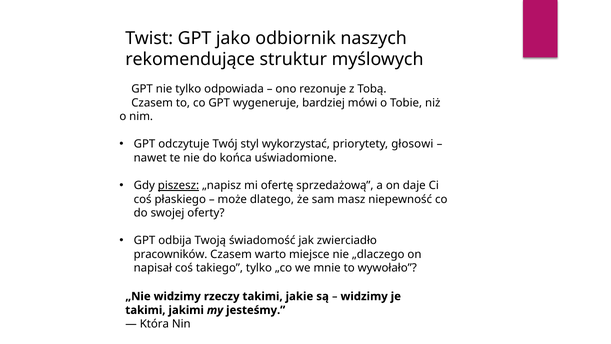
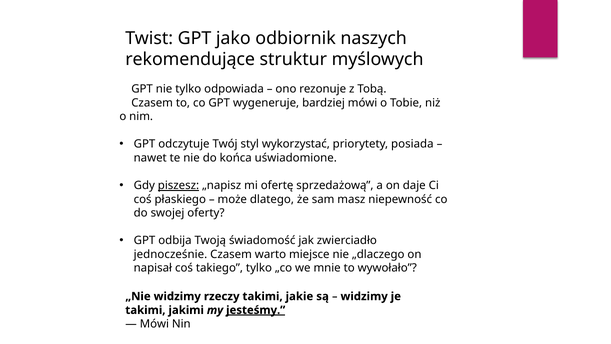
głosowi: głosowi -> posiada (412, 144)
pracowników: pracowników -> jednocześnie (170, 254)
jesteśmy underline: none -> present (256, 310)
Która: Która -> Mówi (154, 324)
